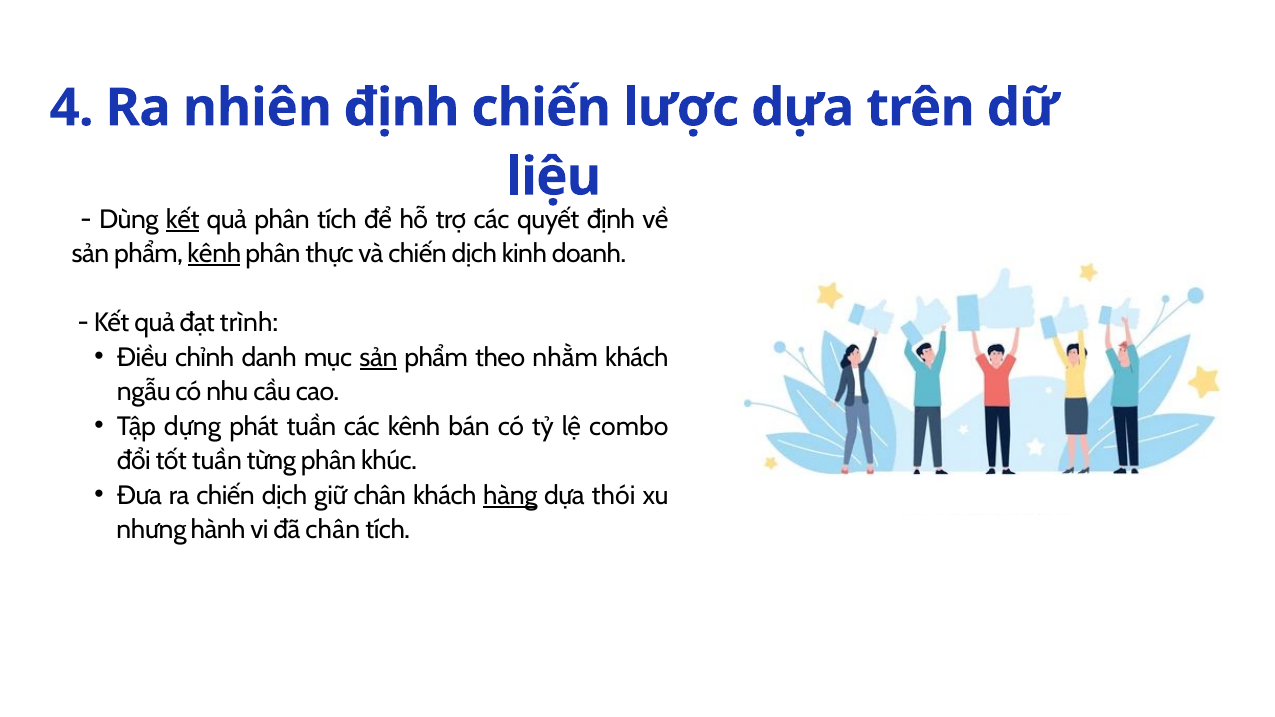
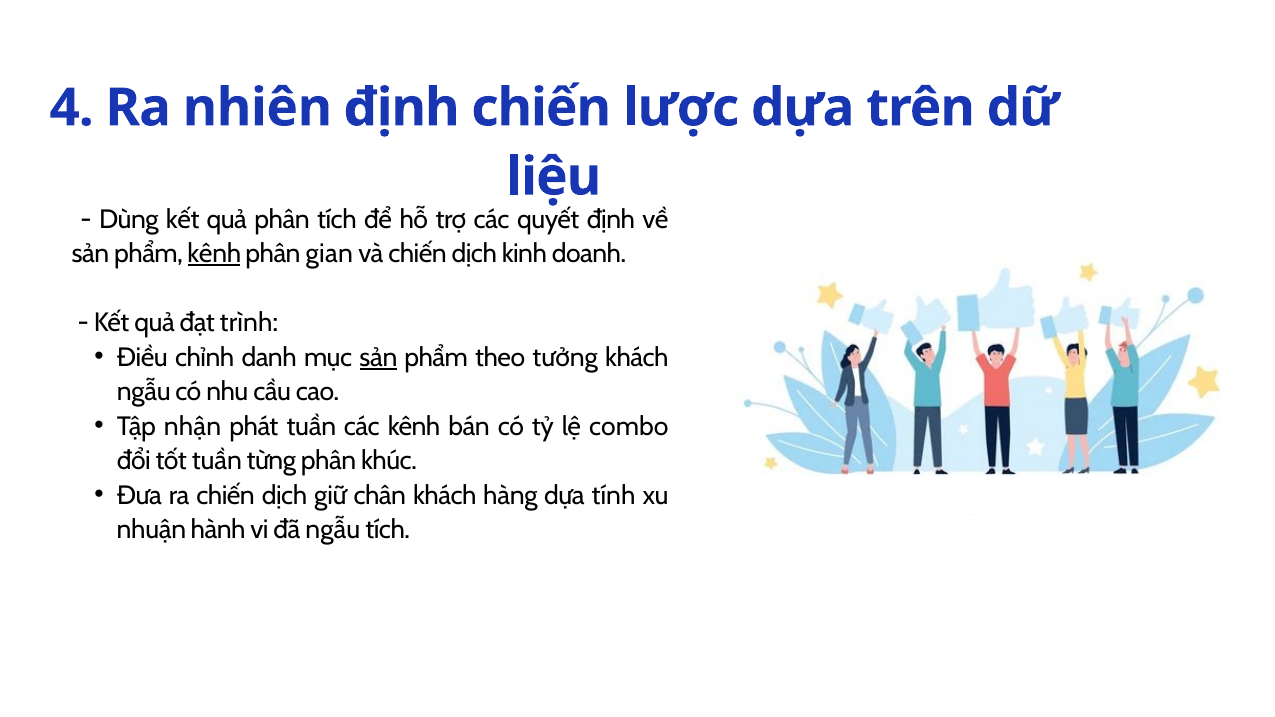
kết underline: present -> none (183, 219)
thực: thực -> gian (329, 254)
nhằm: nhằm -> tưởng (565, 357)
dựng: dựng -> nhận (193, 426)
hàng underline: present -> none (510, 495)
thói: thói -> tính (614, 495)
nhưng: nhưng -> nhuận (151, 530)
đã chân: chân -> ngẫu (333, 530)
